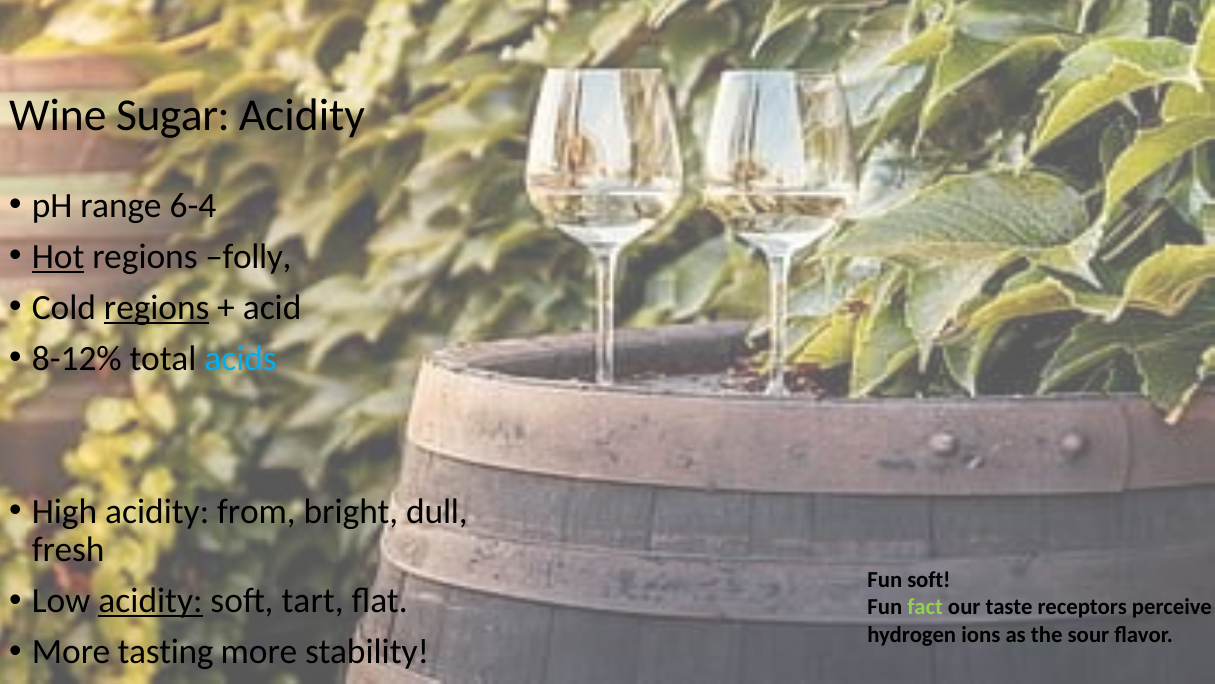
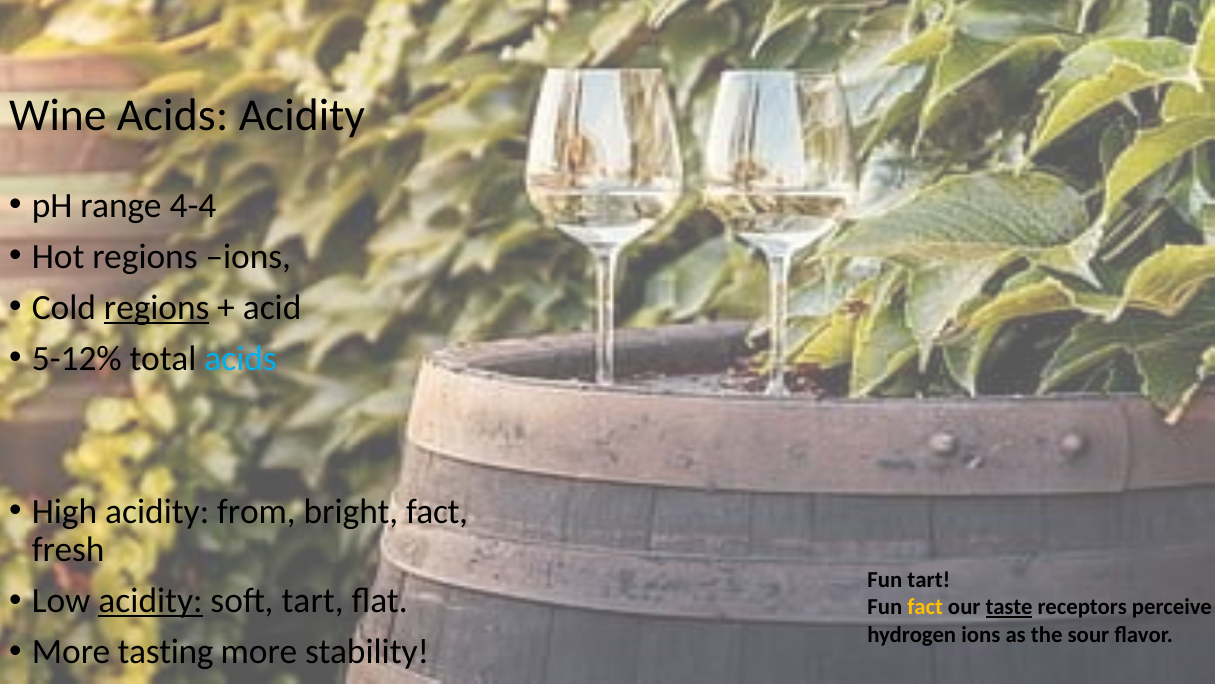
Wine Sugar: Sugar -> Acids (173, 116)
6-4: 6-4 -> 4-4 (193, 205)
Hot underline: present -> none (58, 256)
regions folly: folly -> ions (248, 256)
8-12%: 8-12% -> 5-12% (77, 358)
bright dull: dull -> fact (437, 511)
Fun soft: soft -> tart (929, 579)
fact colour: light green -> yellow (925, 607)
taste underline: none -> present (1009, 607)
